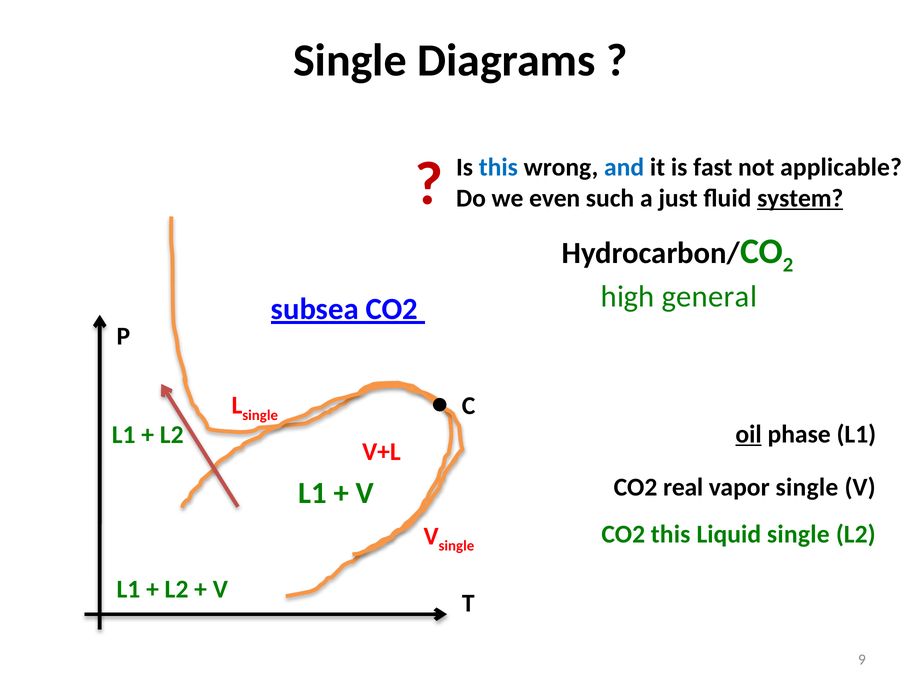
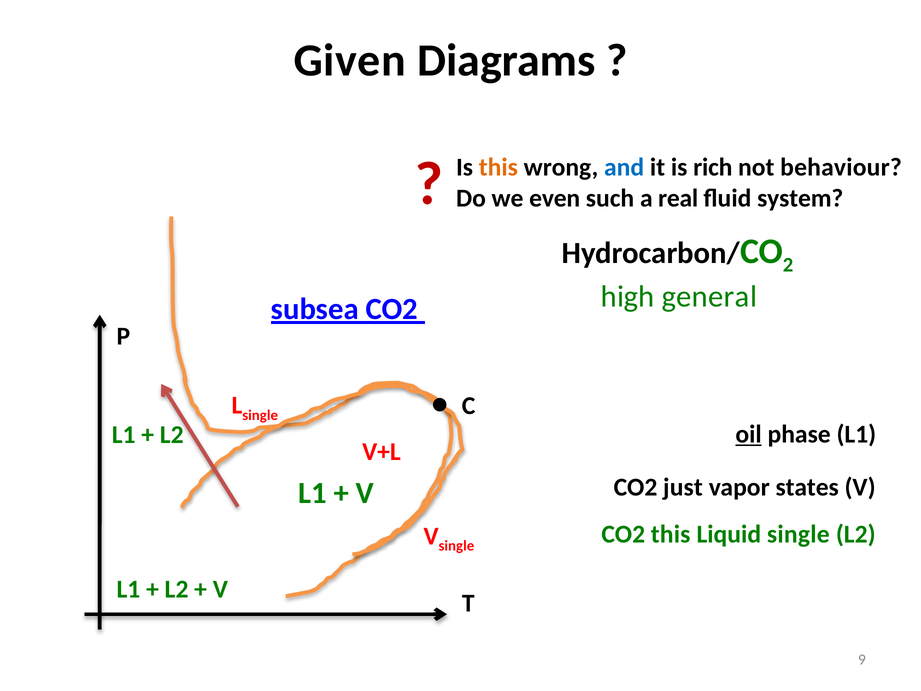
Single: Single -> Given (350, 61)
this colour: blue -> orange (498, 167)
fast: fast -> rich (713, 167)
applicable: applicable -> behaviour (841, 167)
just: just -> real (678, 198)
system underline: present -> none (800, 198)
real: real -> just (683, 487)
vapor single: single -> states (807, 487)
